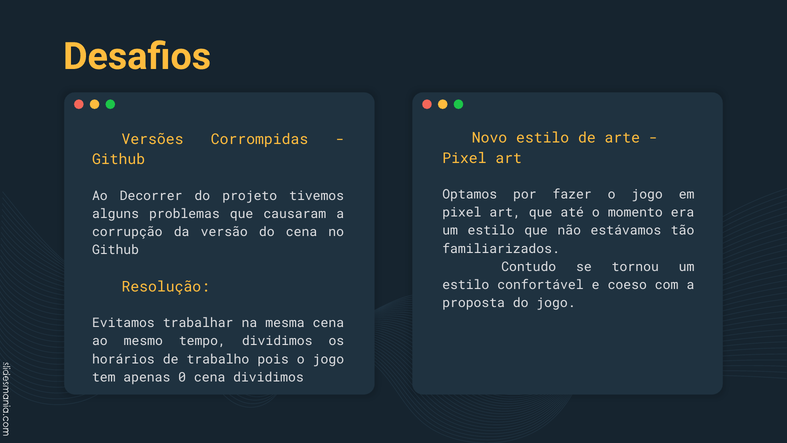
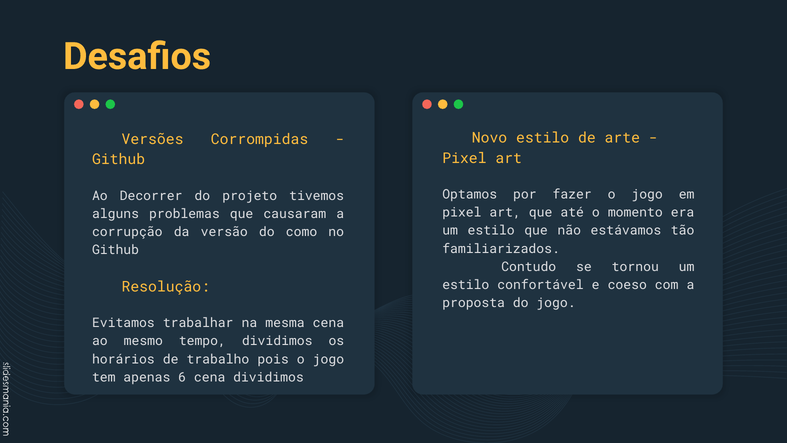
do cena: cena -> como (302, 232)
0: 0 -> 6 (182, 377)
